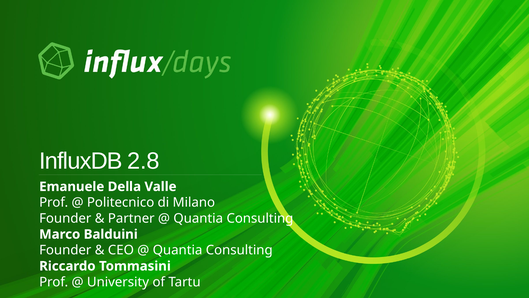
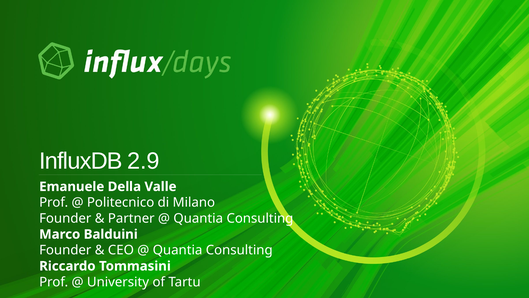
2.8: 2.8 -> 2.9 (143, 161)
